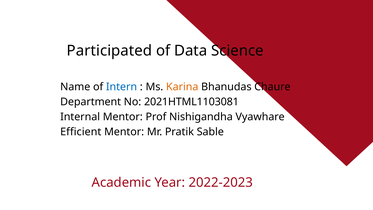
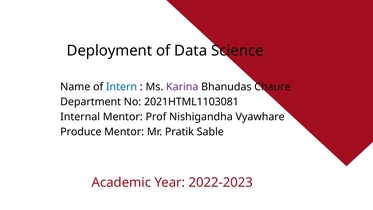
Participated: Participated -> Deployment (110, 51)
Karina colour: orange -> purple (182, 87)
Efficient: Efficient -> Produce (81, 132)
